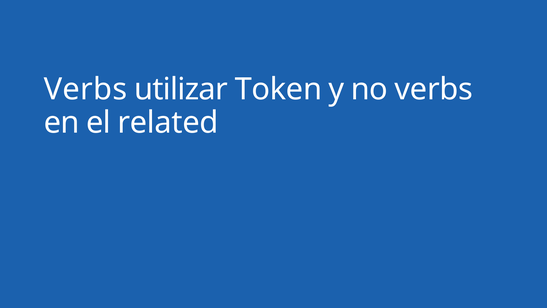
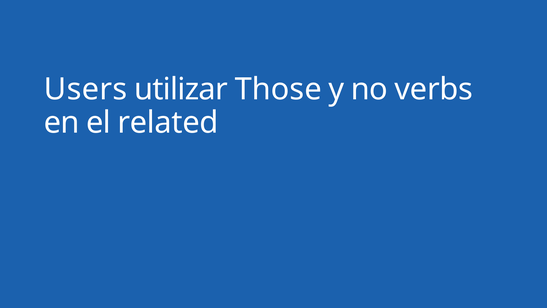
Verbs: Verbs -> Users (86, 89)
Token: Token -> Those (278, 89)
